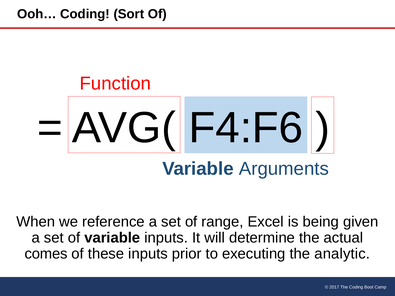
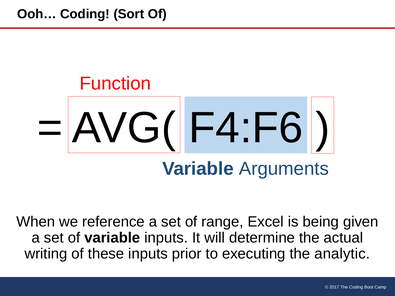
comes: comes -> writing (46, 254)
